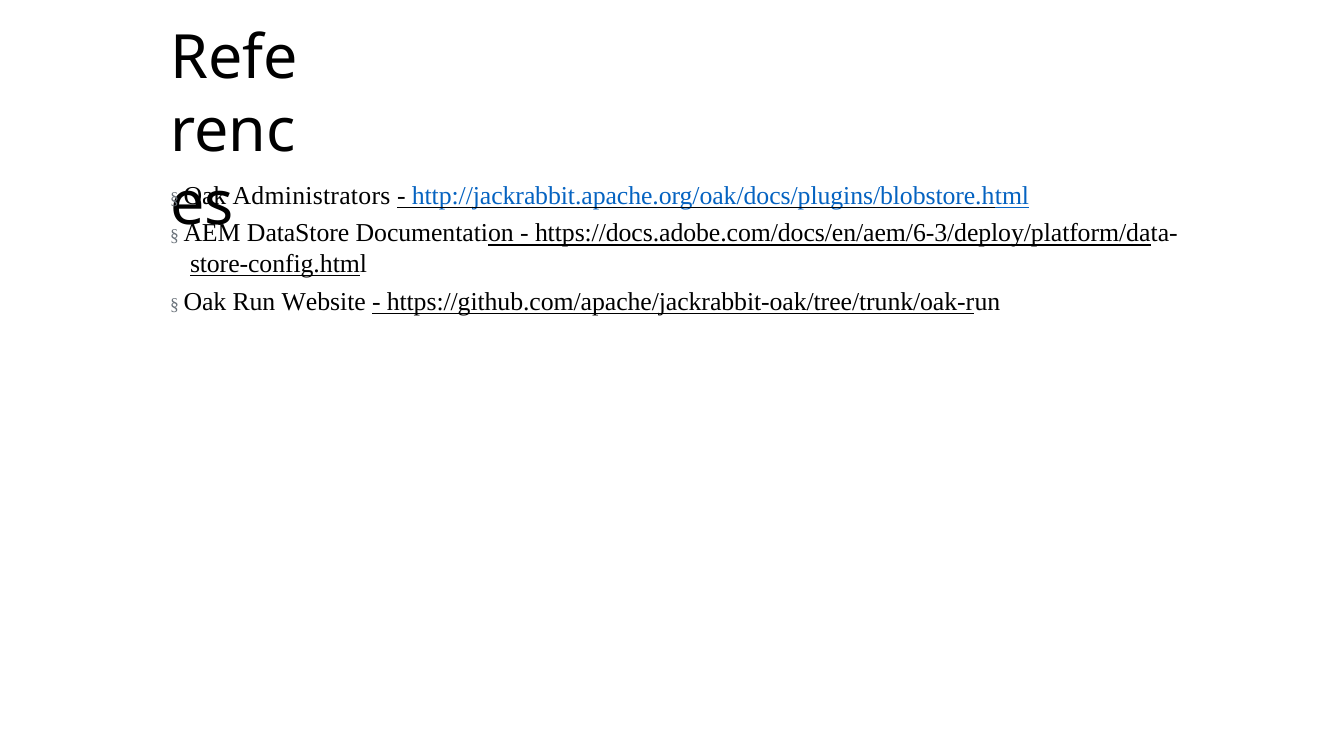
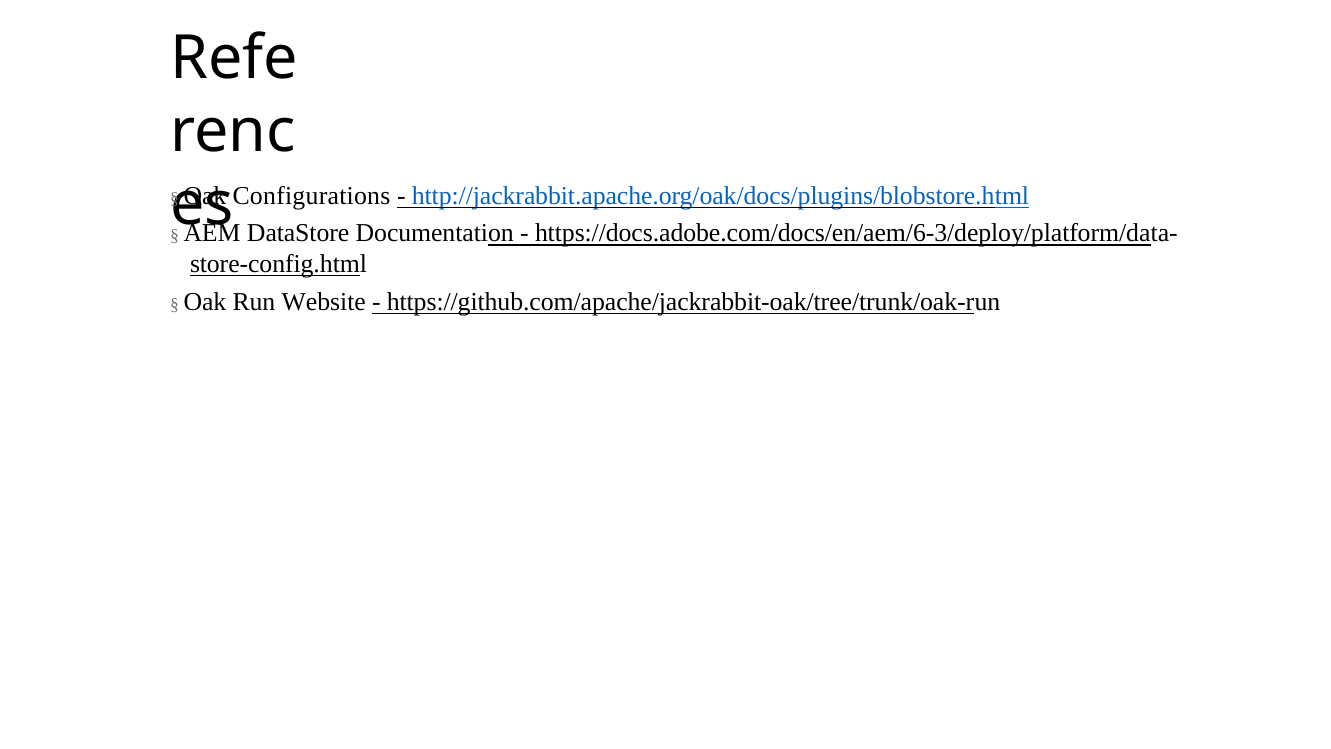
Administrators: Administrators -> Configurations (311, 196)
